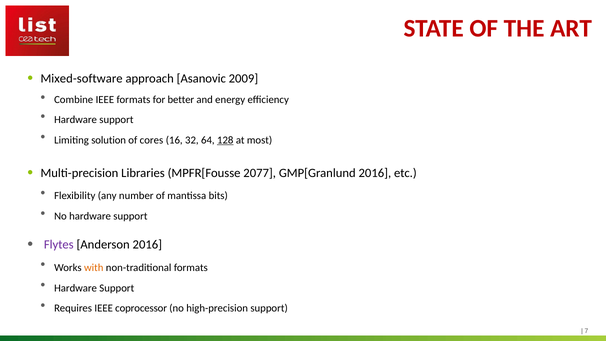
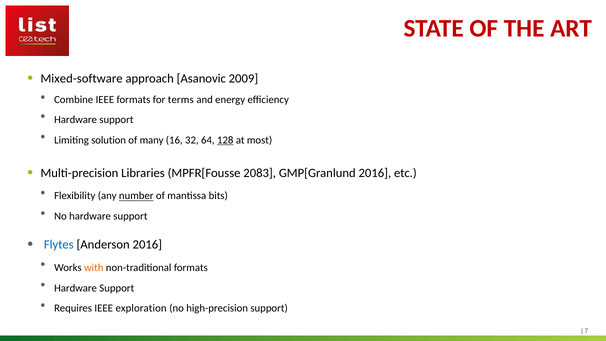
better: better -> terms (181, 100)
cores: cores -> many (152, 140)
2077: 2077 -> 2083 (260, 173)
number underline: none -> present (136, 196)
Flytes colour: purple -> blue (59, 245)
coprocessor: coprocessor -> exploration (141, 308)
